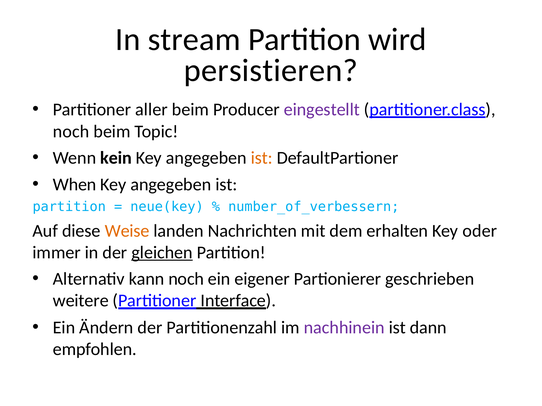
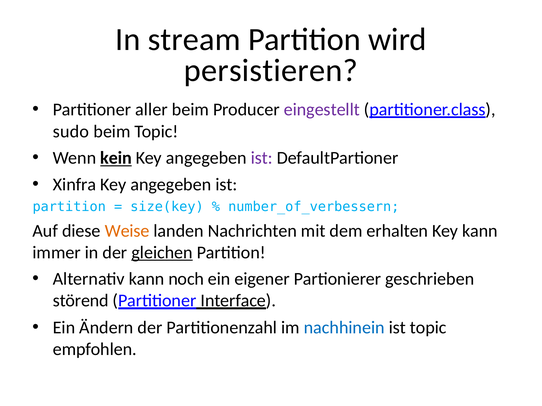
noch: noch -> sudo (71, 132)
kein underline: none -> present (116, 158)
ist colour: orange -> purple (262, 158)
When: When -> Xinfra (75, 185)
neue(key: neue(key -> size(key (167, 207)
Key oder: oder -> kann (480, 231)
weitere: weitere -> störend (81, 301)
nachhinein colour: purple -> blue (344, 328)
ist dann: dann -> topic (428, 328)
